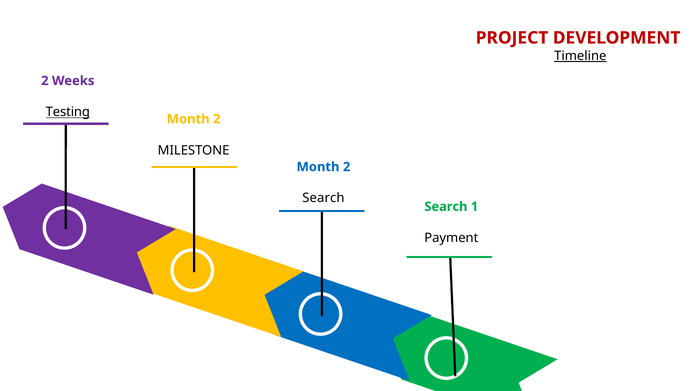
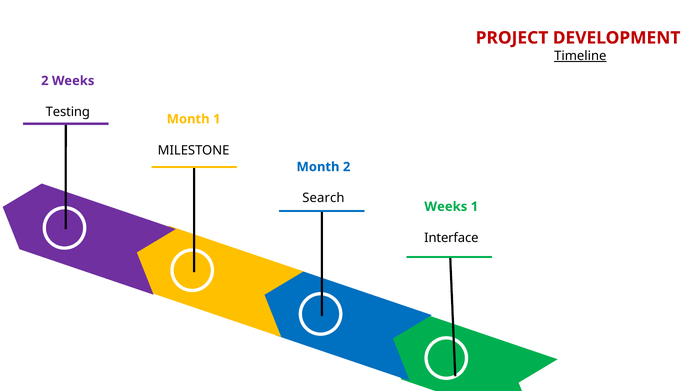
Testing underline: present -> none (68, 112)
2: 2 -> 1 (217, 119)
Search: Search -> Weeks (446, 207)
Payment: Payment -> Interface (451, 238)
